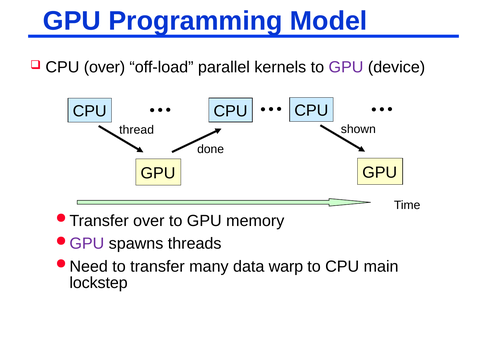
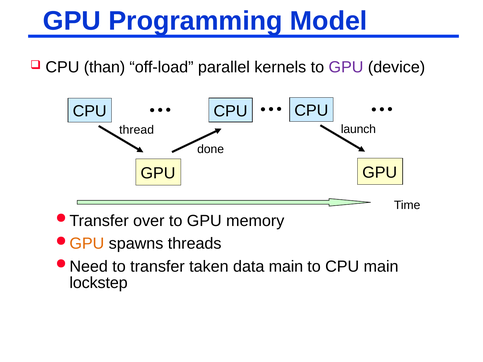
CPU over: over -> than (104, 67)
shown: shown -> launch (358, 129)
GPU colour: purple -> orange (87, 244)
many: many -> taken (209, 267)
data warp: warp -> main (286, 267)
